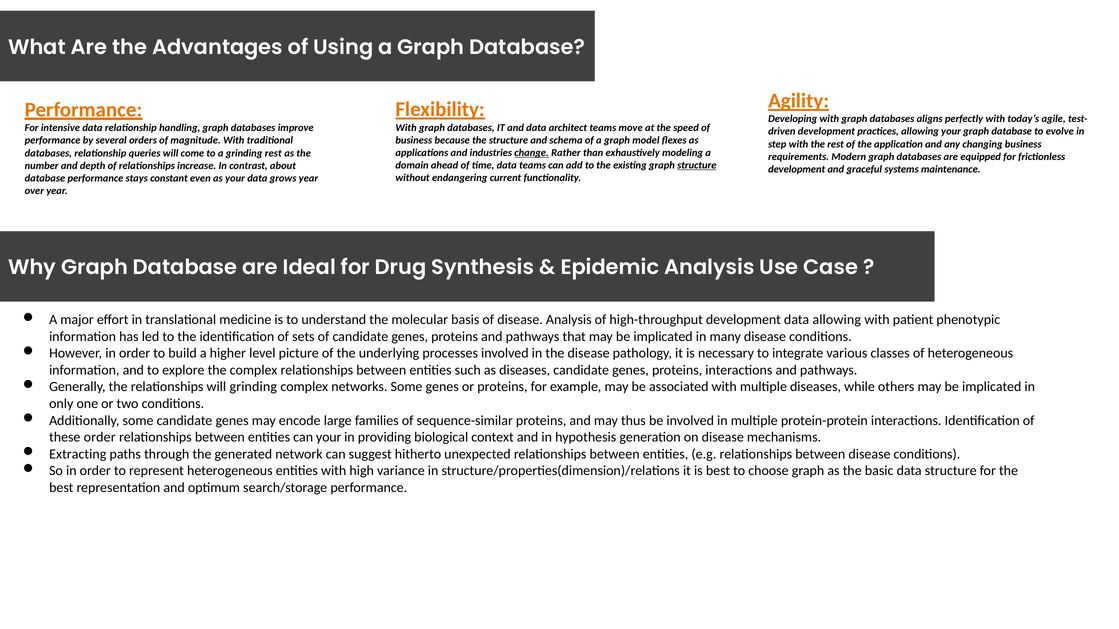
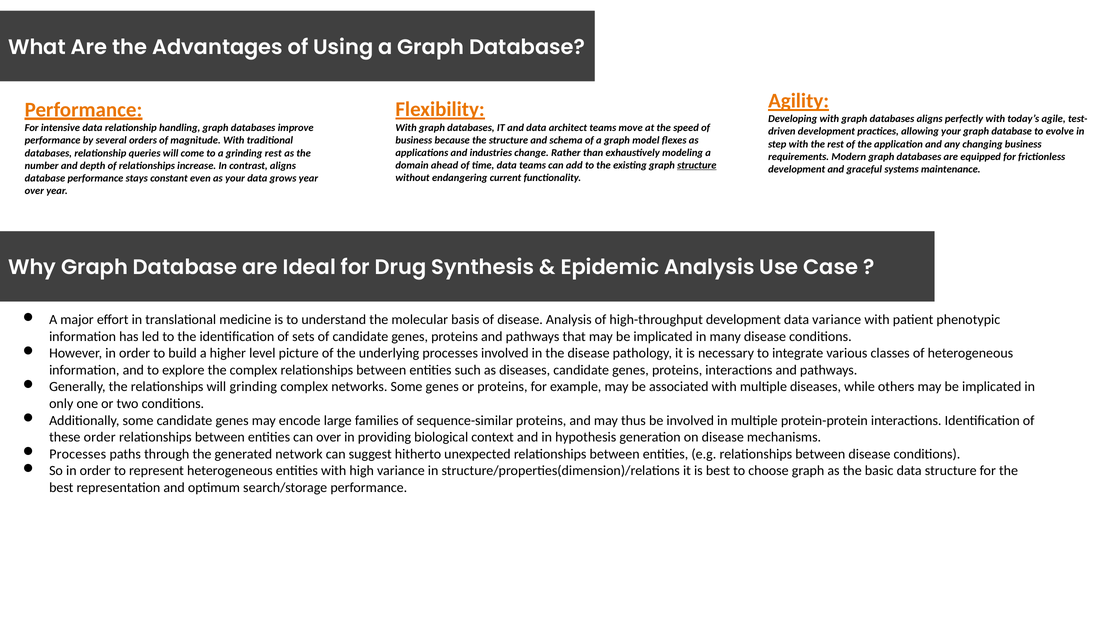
change underline: present -> none (532, 153)
contrast about: about -> aligns (283, 166)
data allowing: allowing -> variance (837, 320)
can your: your -> over (329, 437)
Extracting: Extracting -> Processes (78, 454)
